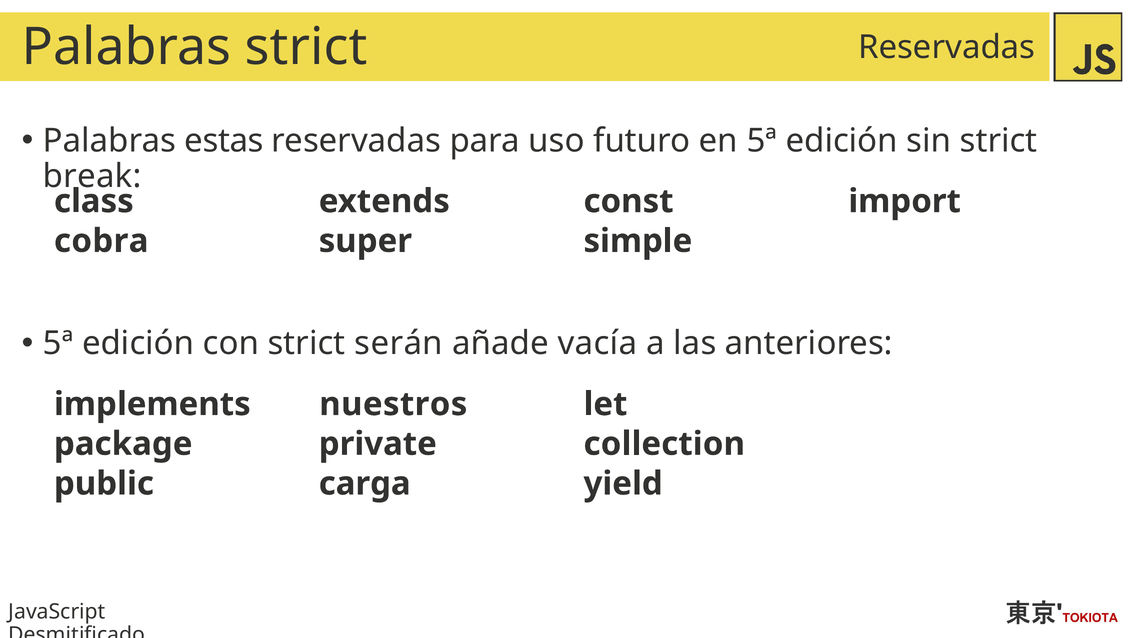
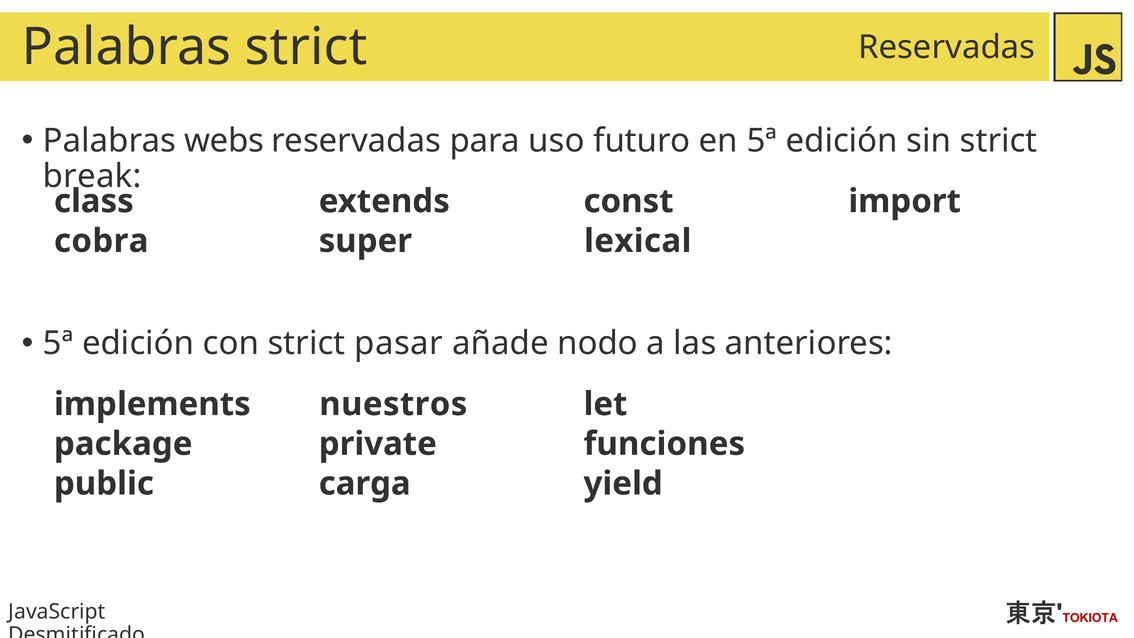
estas: estas -> webs (224, 141)
simple: simple -> lexical (638, 241)
serán: serán -> pasar (399, 343)
vacía: vacía -> nodo (598, 343)
collection: collection -> funciones (664, 444)
